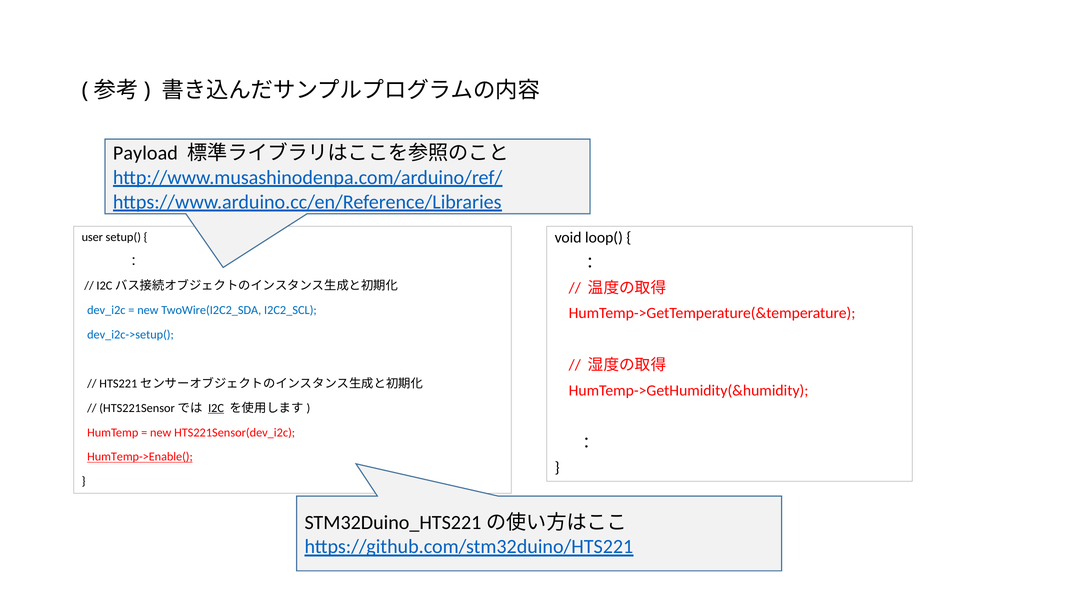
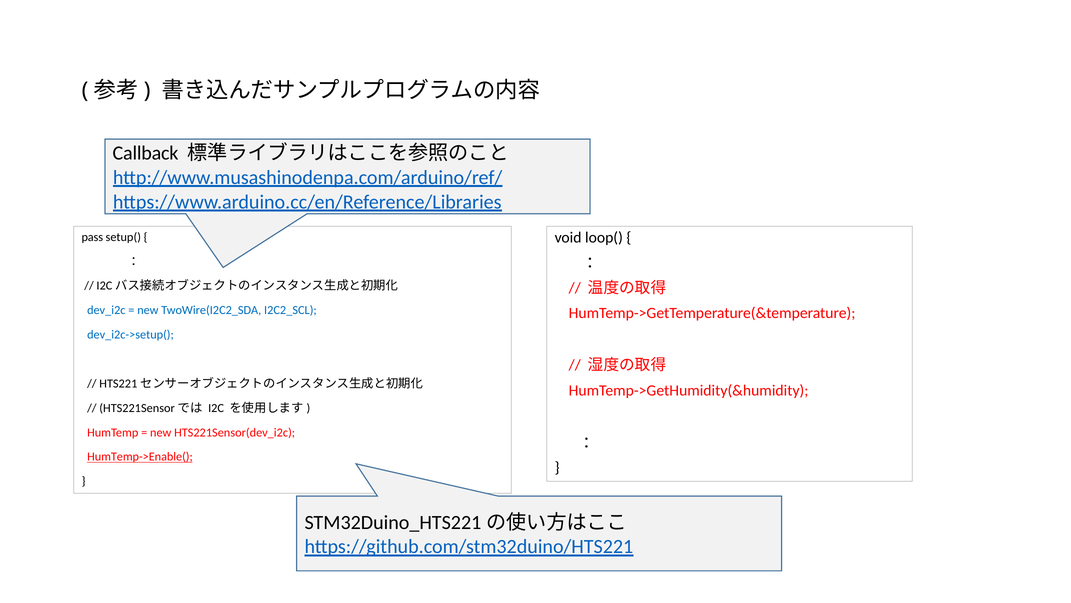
Payload: Payload -> Callback (146, 153)
user: user -> pass (92, 237)
I2C underline: present -> none (216, 408)
